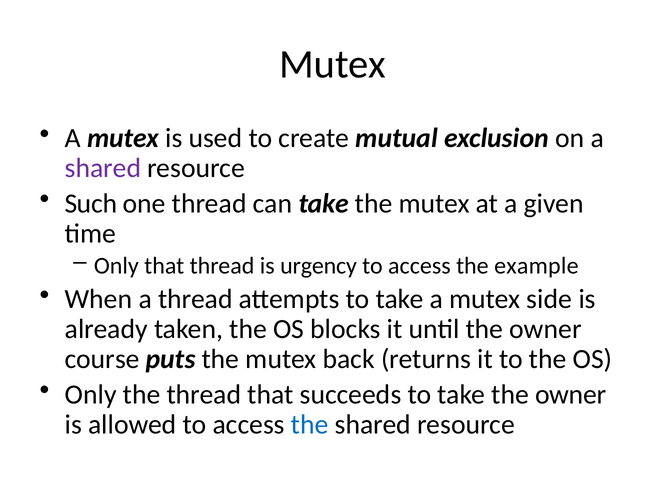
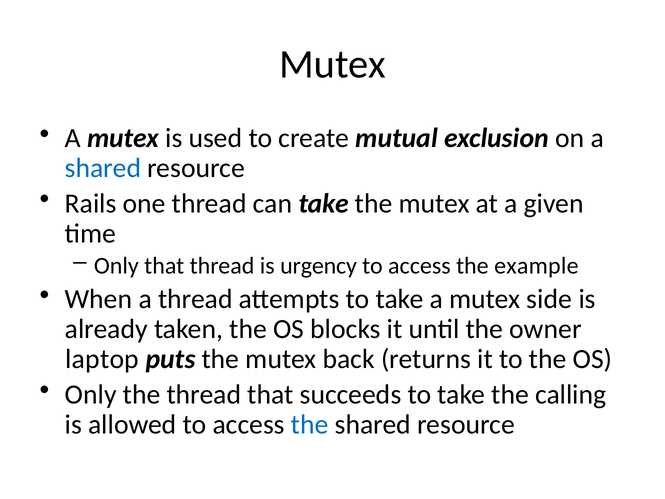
shared colour: purple -> blue (103, 168)
Such: Such -> Rails (91, 203)
course: course -> laptop (102, 359)
take the owner: owner -> calling (571, 394)
